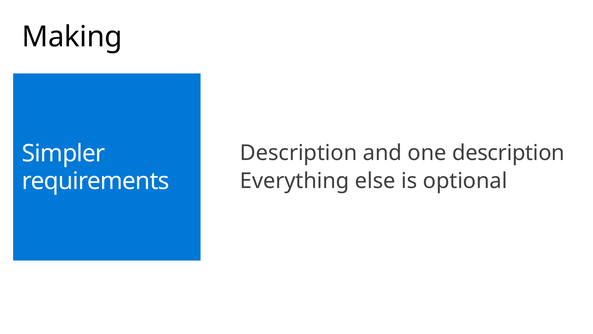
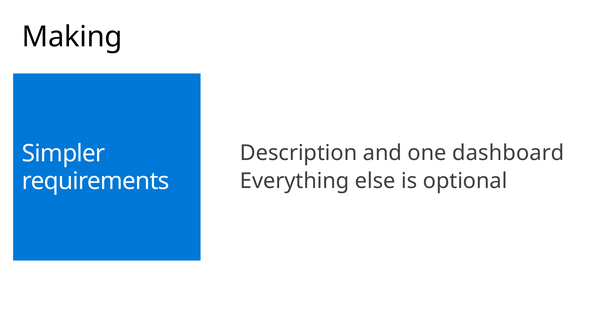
one description: description -> dashboard (508, 153)
